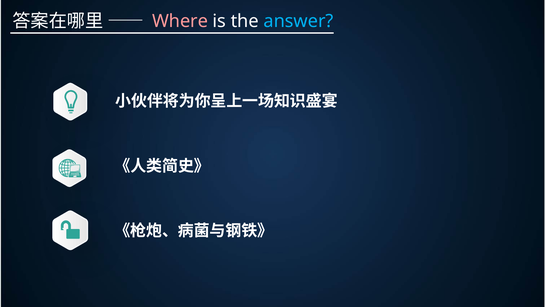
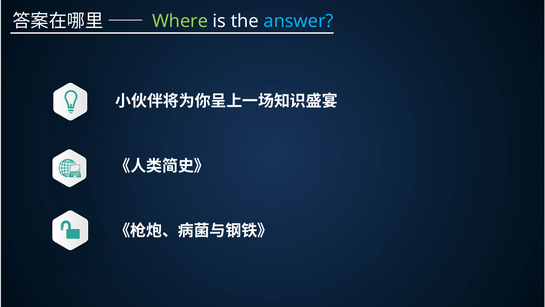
Where colour: pink -> light green (180, 21)
